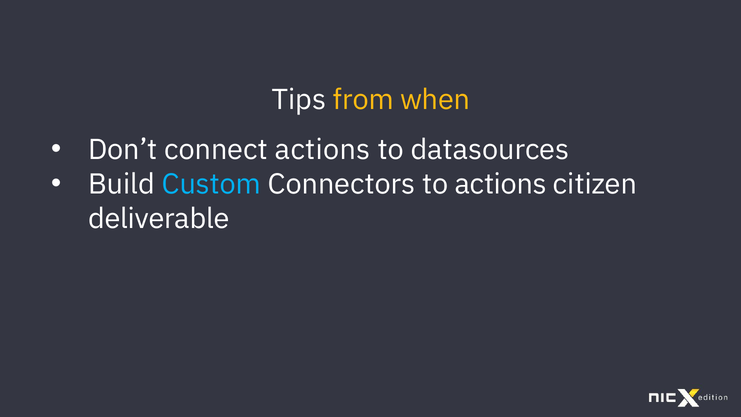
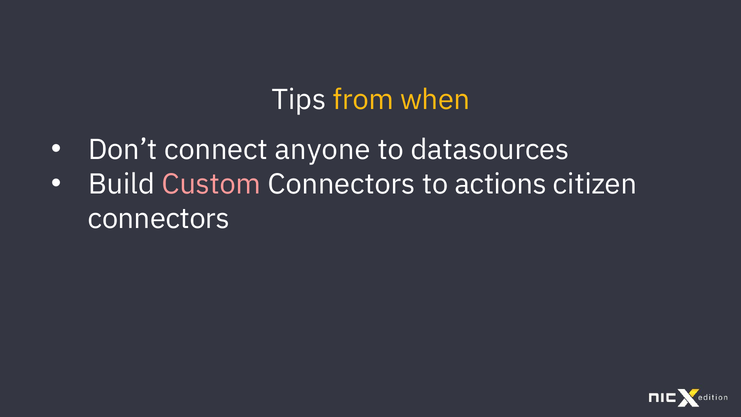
connect actions: actions -> anyone (323, 150)
Custom colour: light blue -> pink (211, 184)
deliverable: deliverable -> connectors (159, 219)
